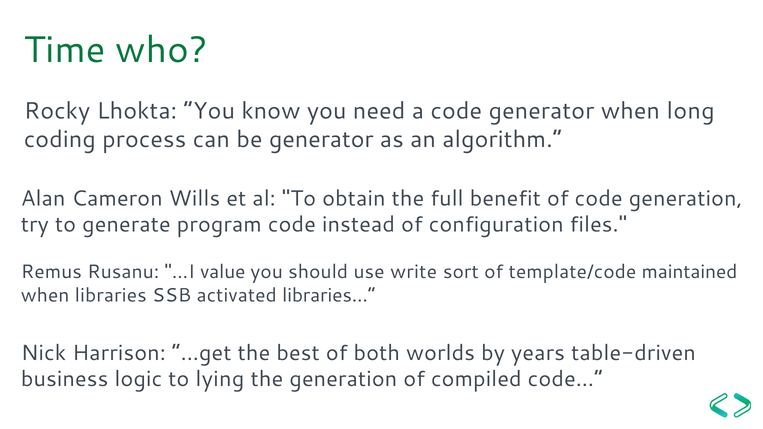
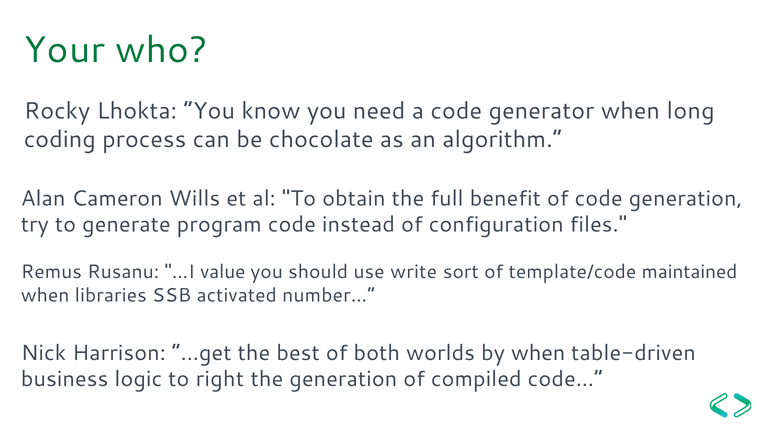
Time: Time -> Your (64, 50)
be generator: generator -> chocolate (321, 139)
libraries…: libraries… -> number… (329, 295)
by years: years -> when (538, 353)
lying: lying -> right (220, 379)
